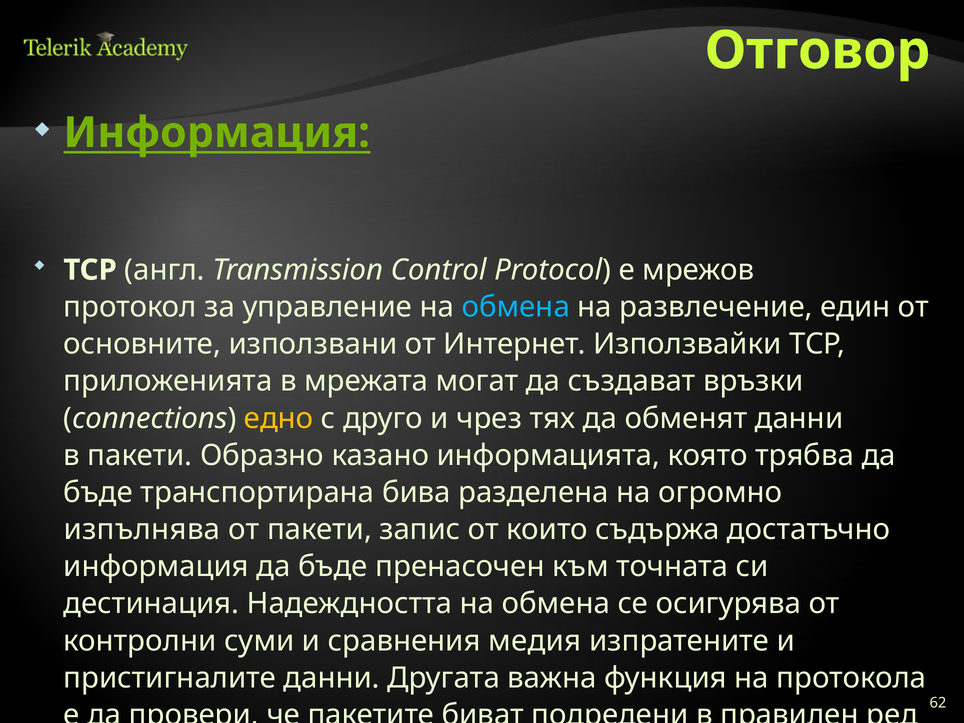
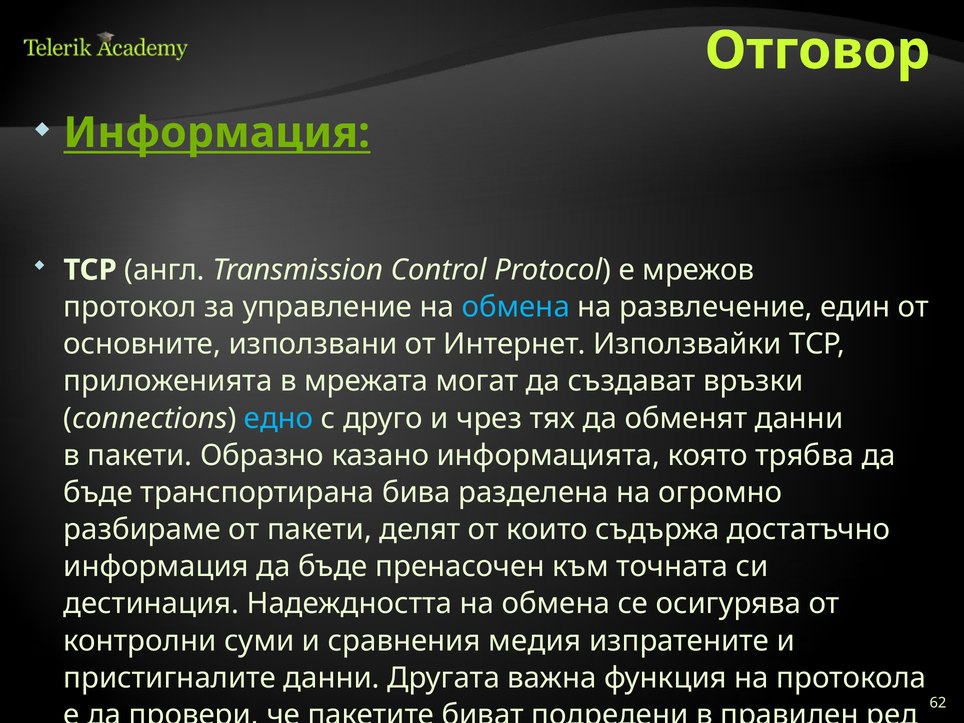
едно colour: yellow -> light blue (279, 418)
изпълнява: изпълнява -> разбираме (142, 530)
запис: запис -> делят (420, 530)
